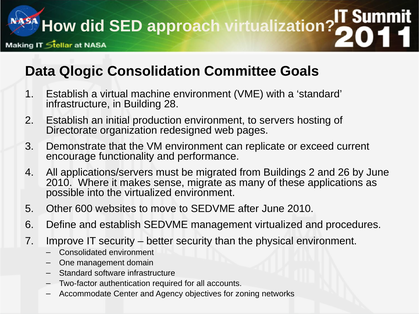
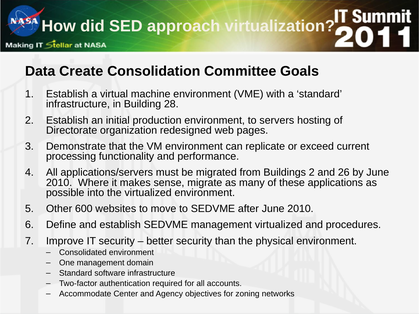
Qlogic: Qlogic -> Create (81, 71)
encourage: encourage -> processing (71, 157)
